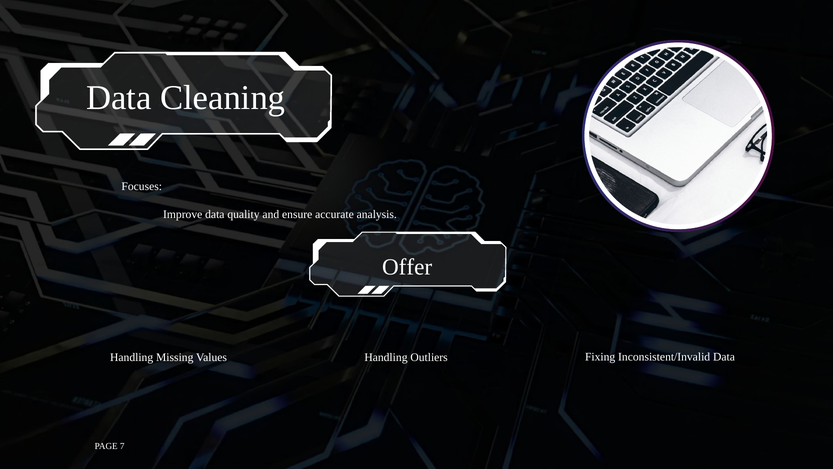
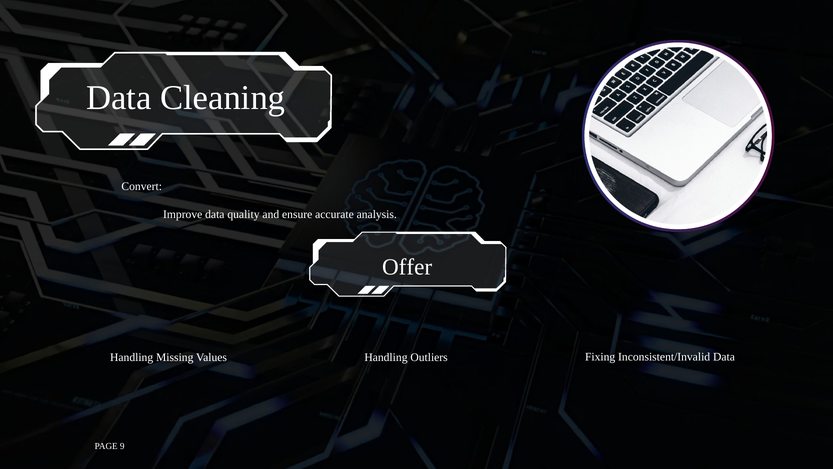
Focuses: Focuses -> Convert (142, 186)
7: 7 -> 9 (122, 446)
